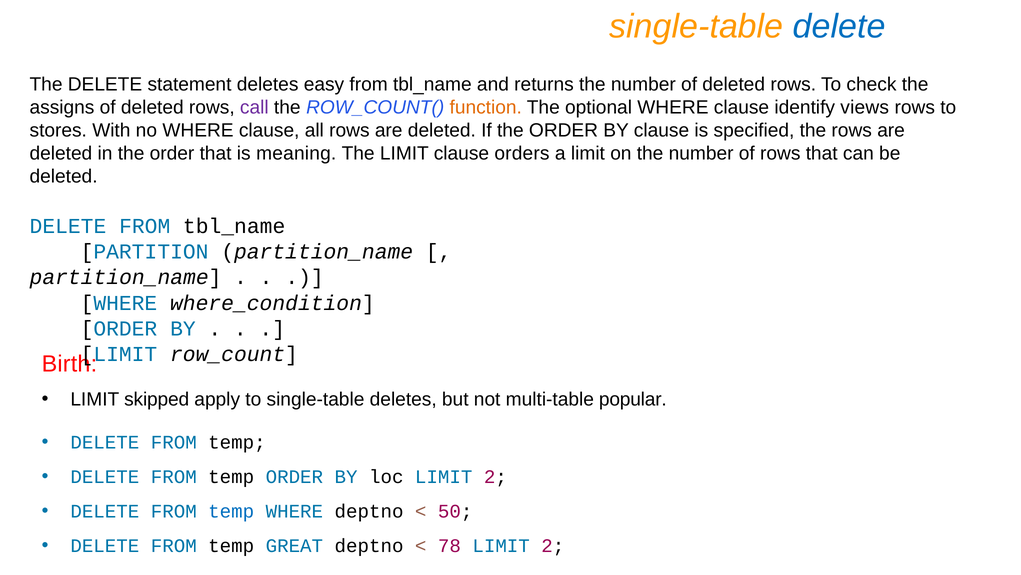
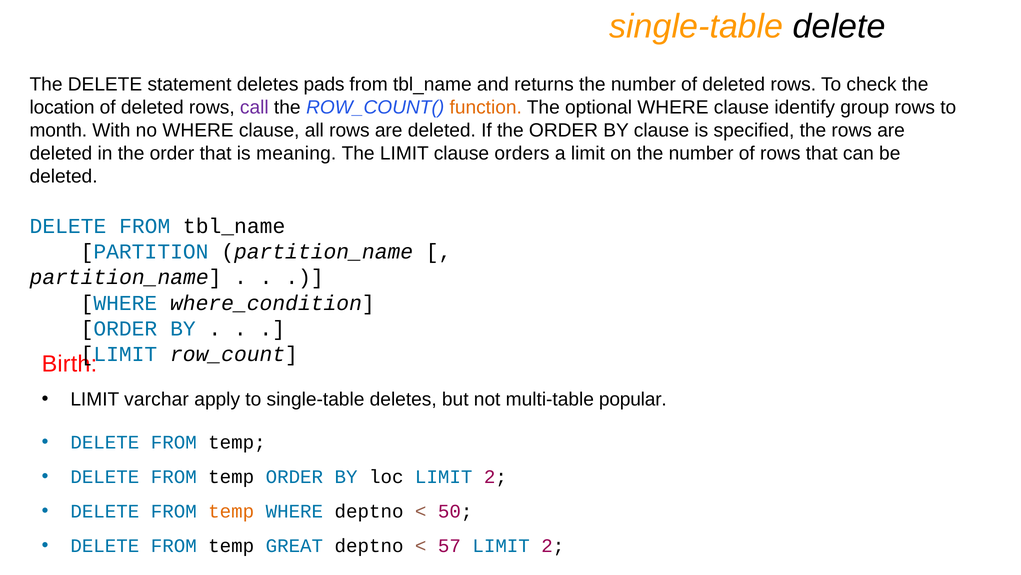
delete colour: blue -> black (839, 27)
easy: easy -> pads (324, 84)
assigns: assigns -> location (62, 107)
views: views -> group (865, 107)
stores: stores -> month (58, 130)
skipped: skipped -> varchar (157, 399)
temp colour: blue -> orange (231, 511)
78: 78 -> 57 (449, 545)
